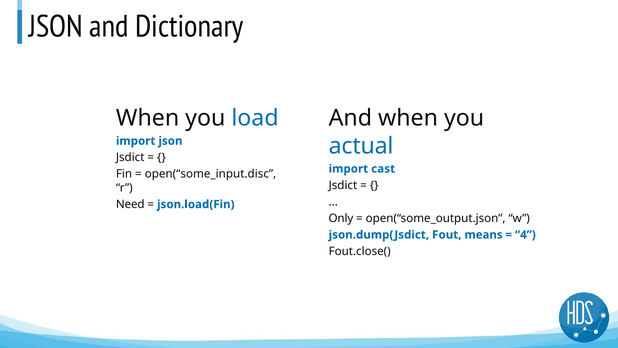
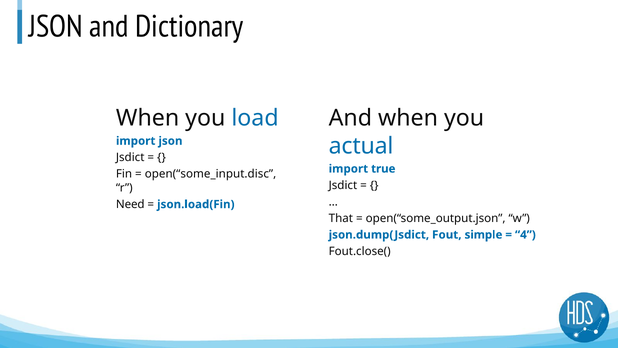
cast: cast -> true (383, 169)
Only: Only -> That (341, 218)
means: means -> simple (483, 235)
